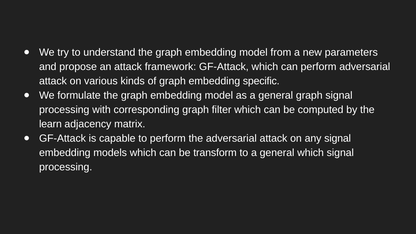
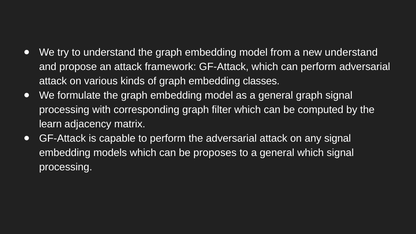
new parameters: parameters -> understand (351, 52)
specific: specific -> classes (261, 81)
transform: transform -> proposes (215, 153)
